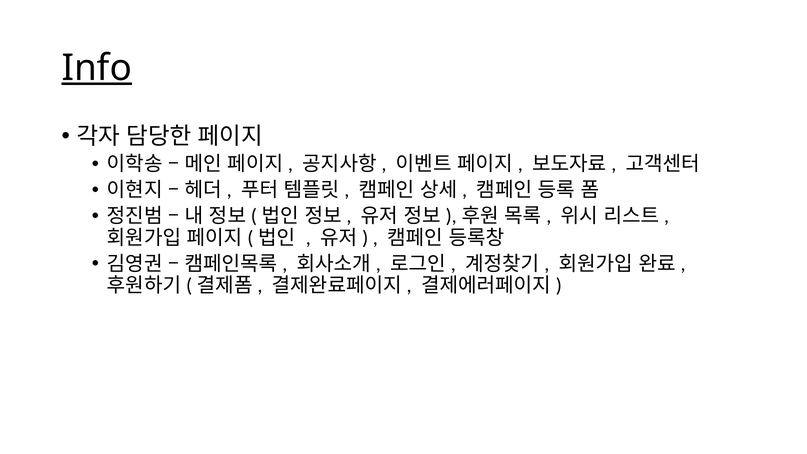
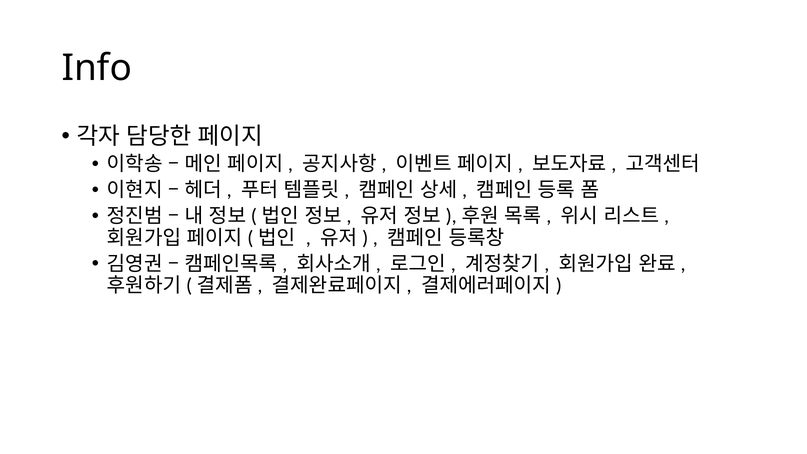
Info underline: present -> none (97, 68)
